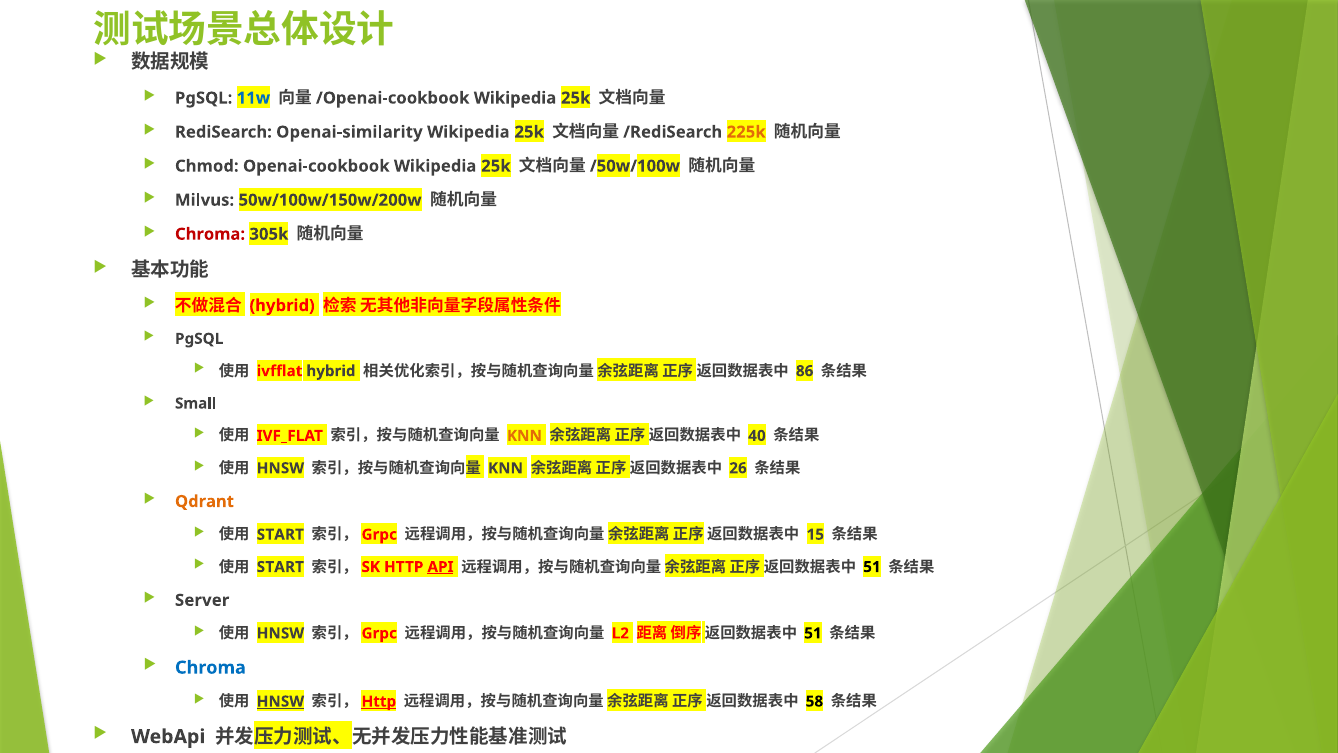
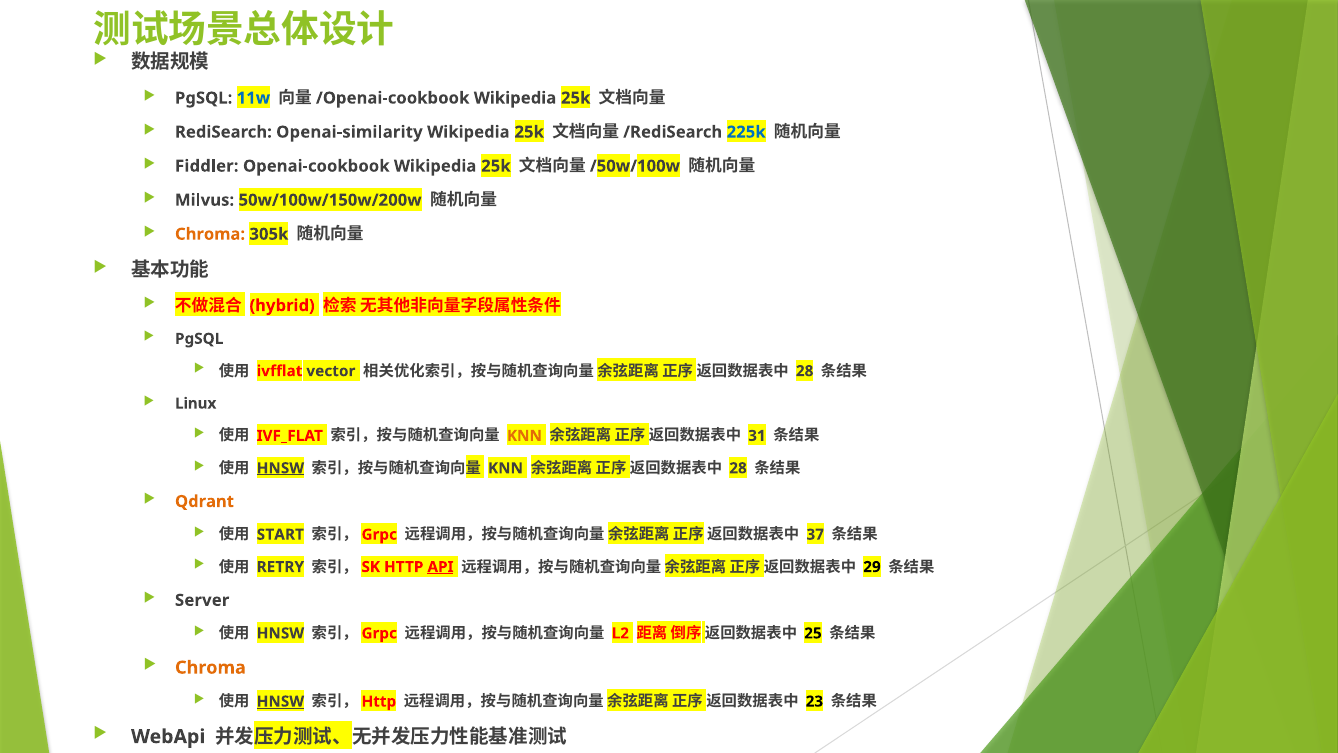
225k colour: orange -> blue (746, 132)
Chmod: Chmod -> Fiddler (207, 166)
Chroma colour: red -> orange (210, 234)
ivfflat hybrid: hybrid -> vector (331, 371)
86: 86 -> 28 (805, 371)
Small: Small -> Linux (196, 403)
40: 40 -> 31 (757, 436)
HNSW underline: none -> present (280, 468)
26: 26 -> 28 (738, 468)
15: 15 -> 37 (815, 534)
START: START -> RETRY (280, 567)
51: 51 -> 29 (872, 567)
51: 51 -> 25 (813, 633)
Chroma colour: blue -> orange (210, 667)
Http underline: present -> none (379, 701)
58: 58 -> 23 (814, 701)
